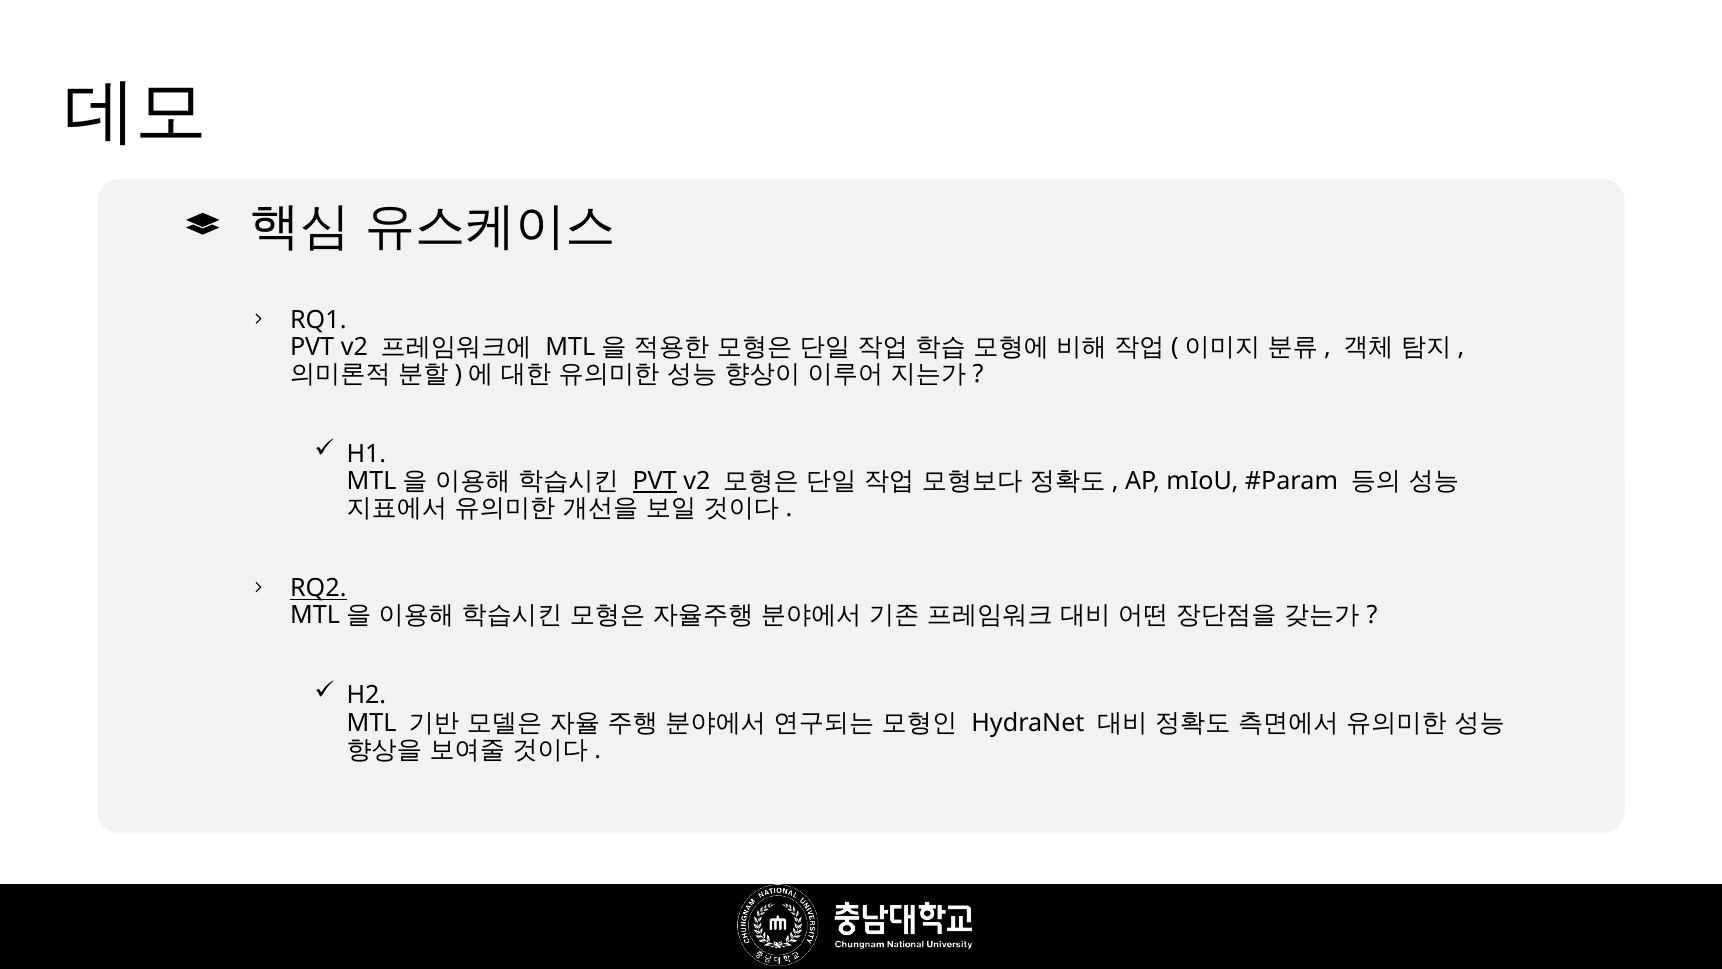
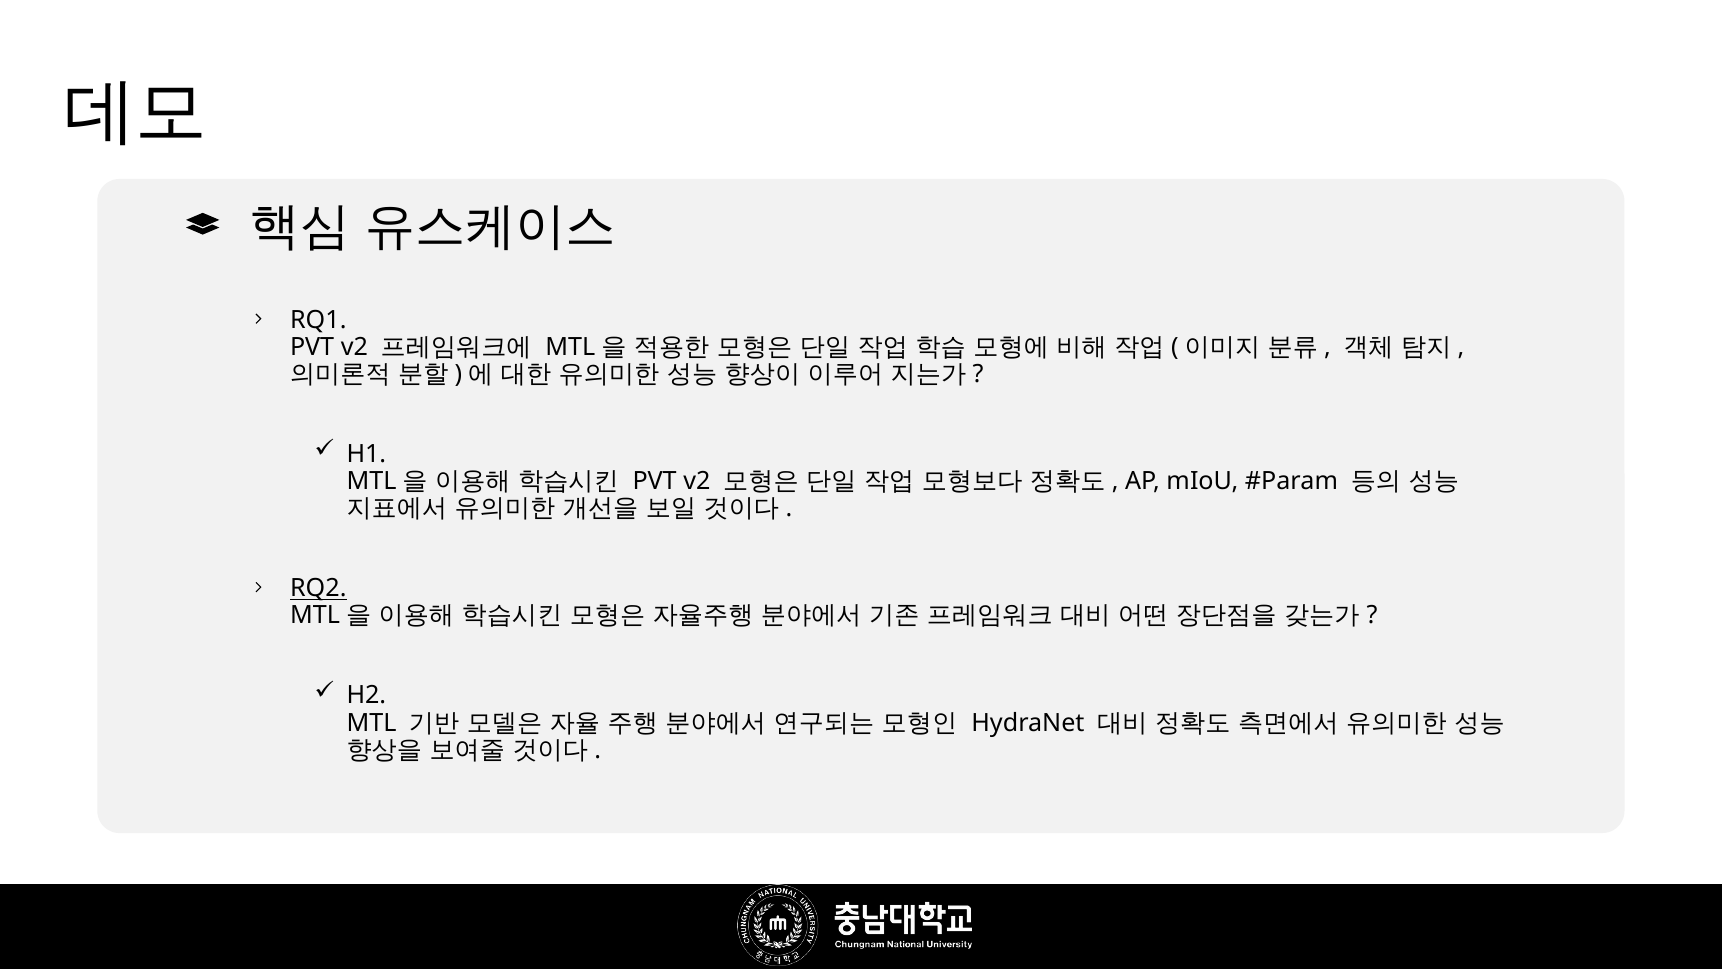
PVT underline: present -> none (655, 481)
